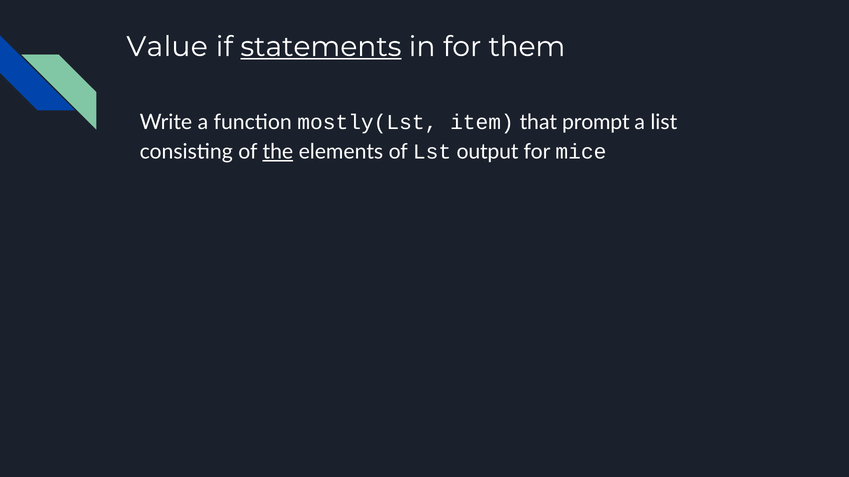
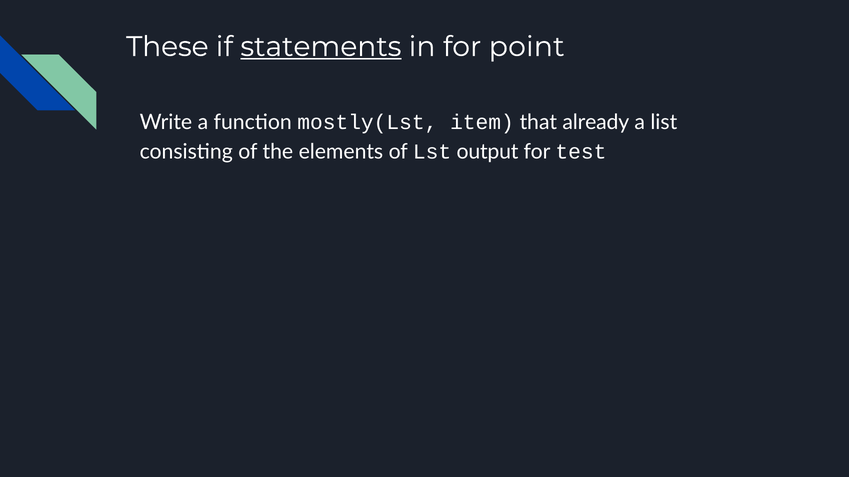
Value: Value -> These (167, 47)
them: them -> point (527, 47)
prompt: prompt -> already (596, 123)
the underline: present -> none (278, 152)
mice: mice -> test (581, 152)
